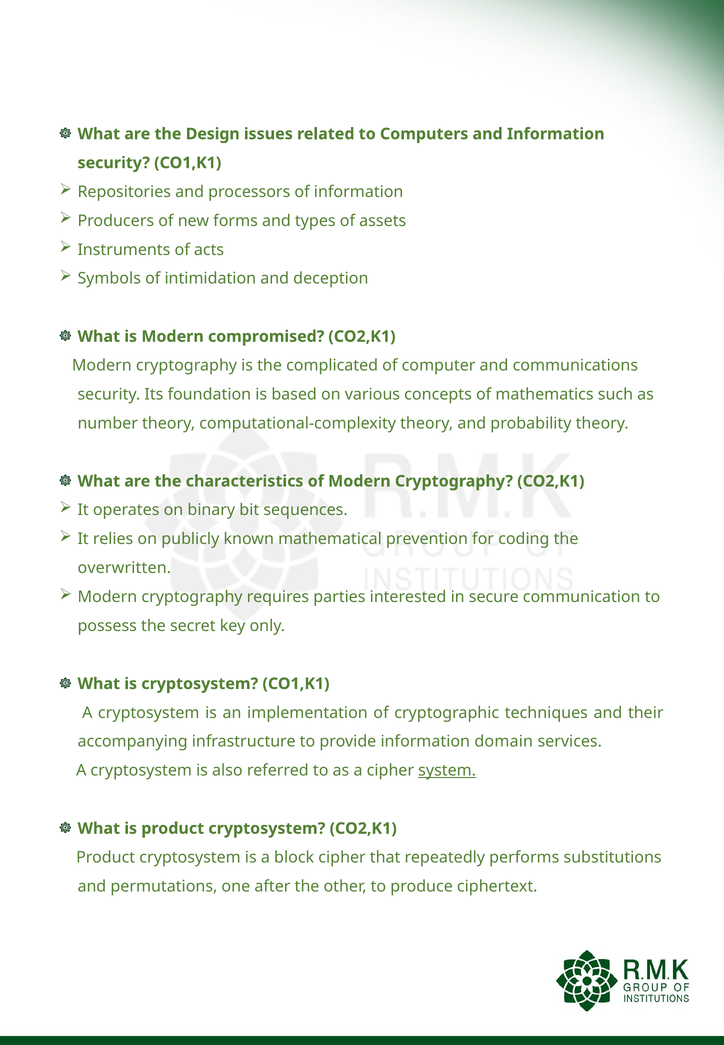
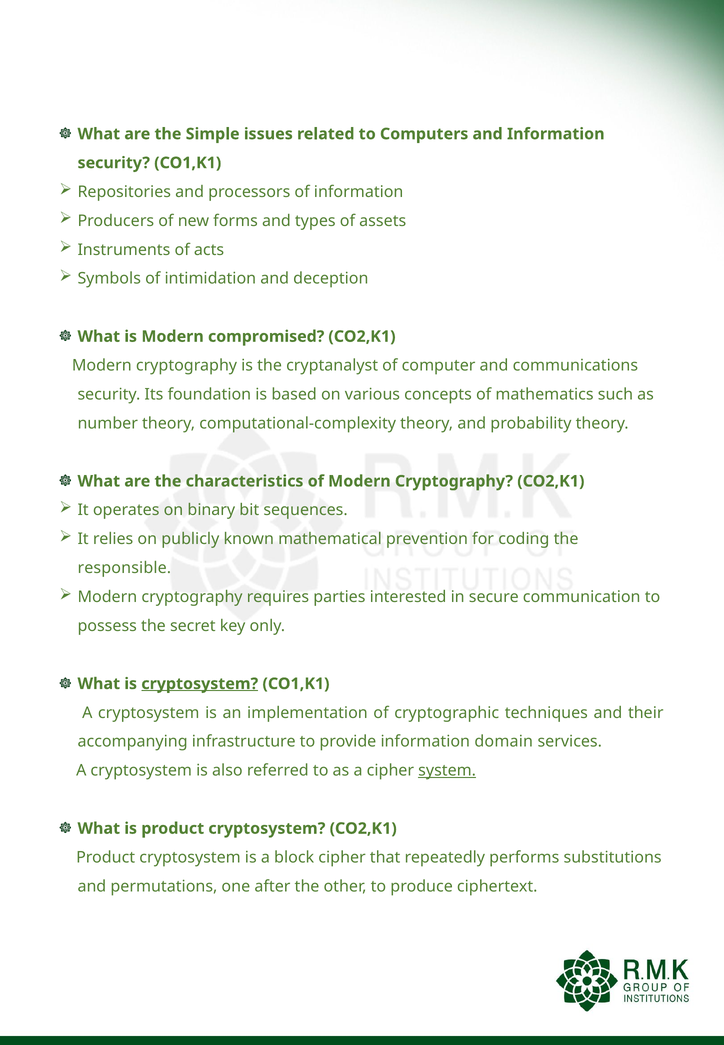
Design: Design -> Simple (213, 134)
complicated: complicated -> cryptanalyst (332, 366)
overwritten: overwritten -> responsible (124, 568)
cryptosystem underline: none -> present (200, 684)
